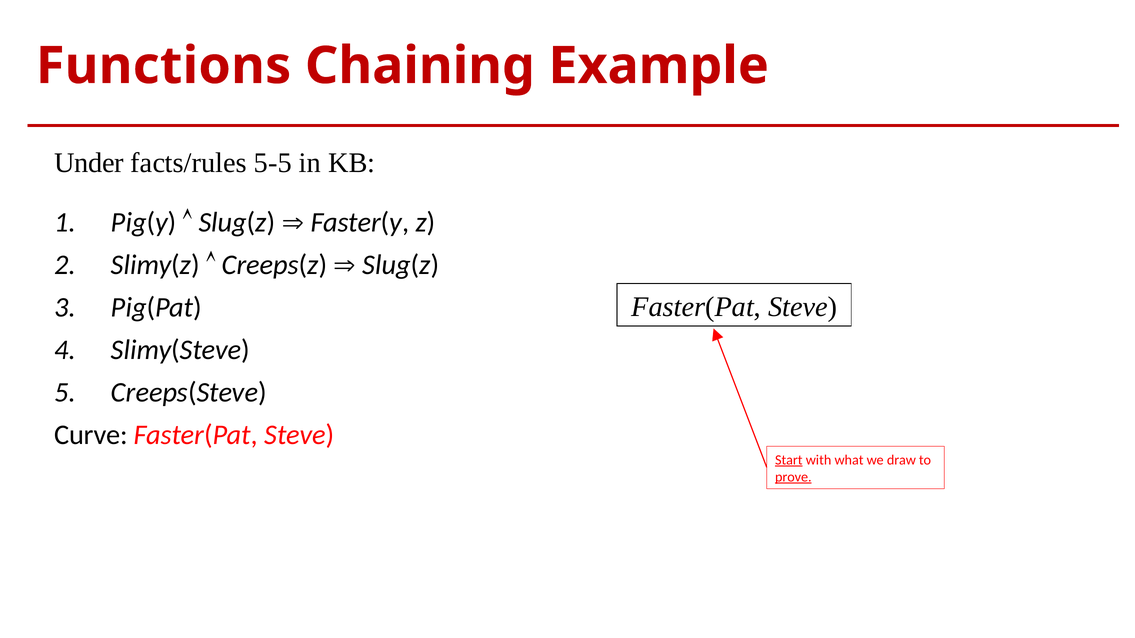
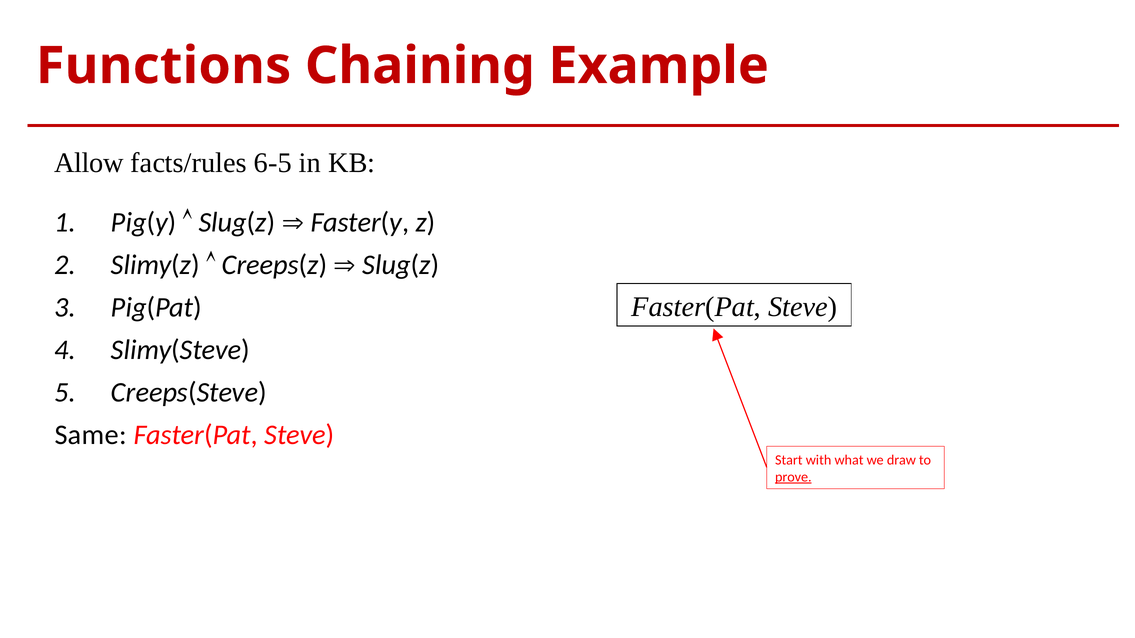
Under: Under -> Allow (89, 163)
5-5: 5-5 -> 6-5 (273, 163)
Curve: Curve -> Same (91, 435)
Start underline: present -> none (789, 460)
